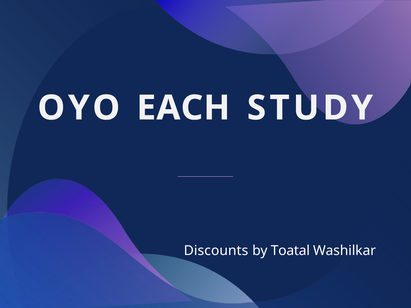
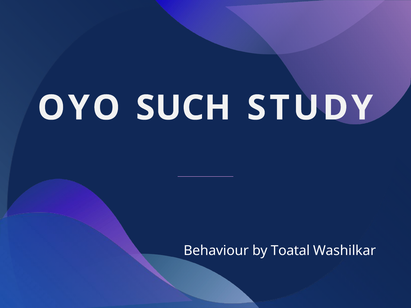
EACH: EACH -> SUCH (183, 108)
Discounts: Discounts -> Behaviour (216, 251)
